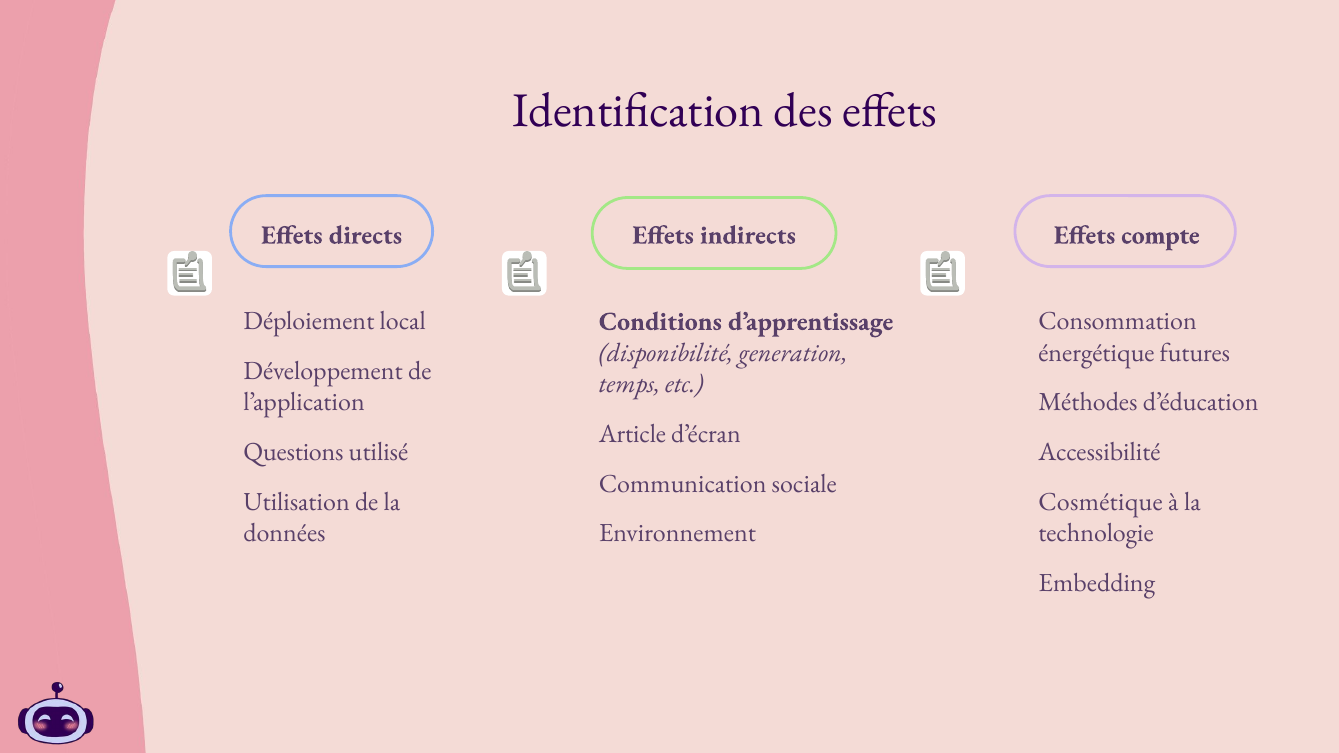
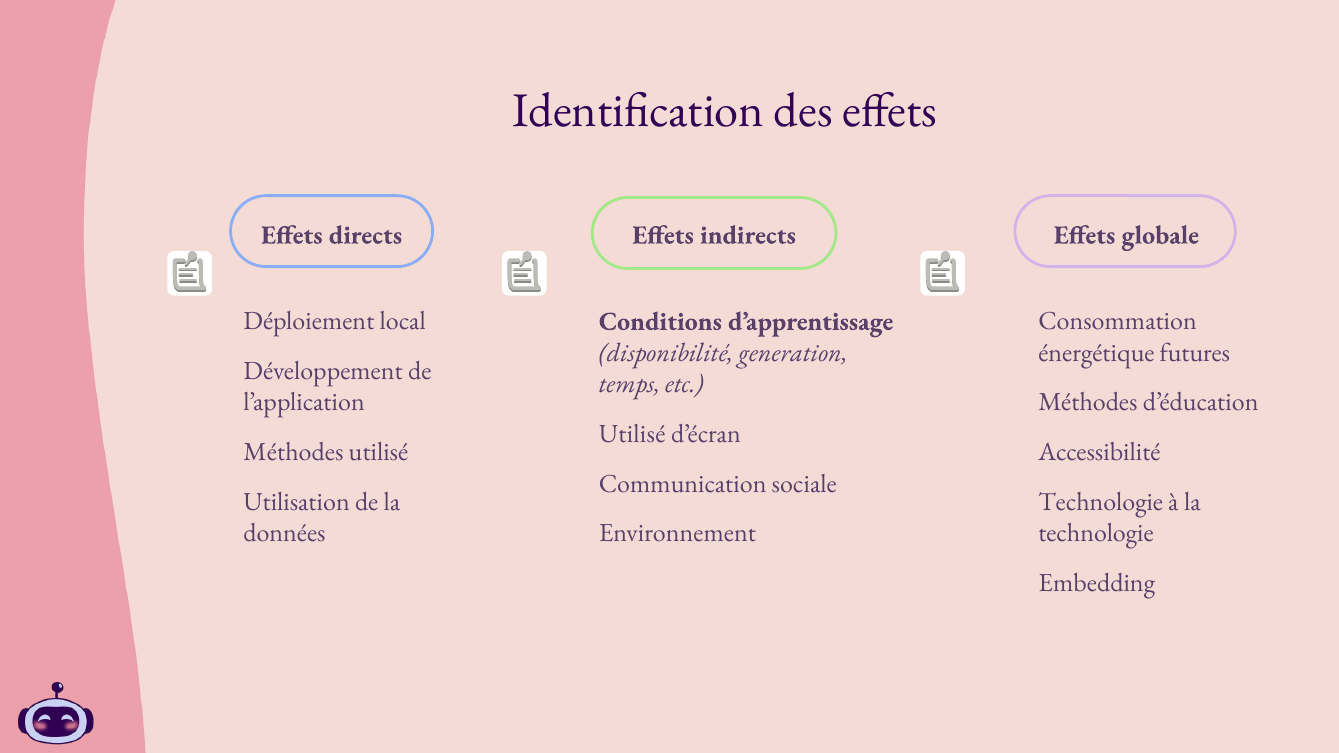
compte: compte -> globale (1160, 235)
Article: Article -> Utilisé (632, 434)
Questions: Questions -> Méthodes (293, 452)
Cosmétique: Cosmétique -> Technologie (1101, 502)
